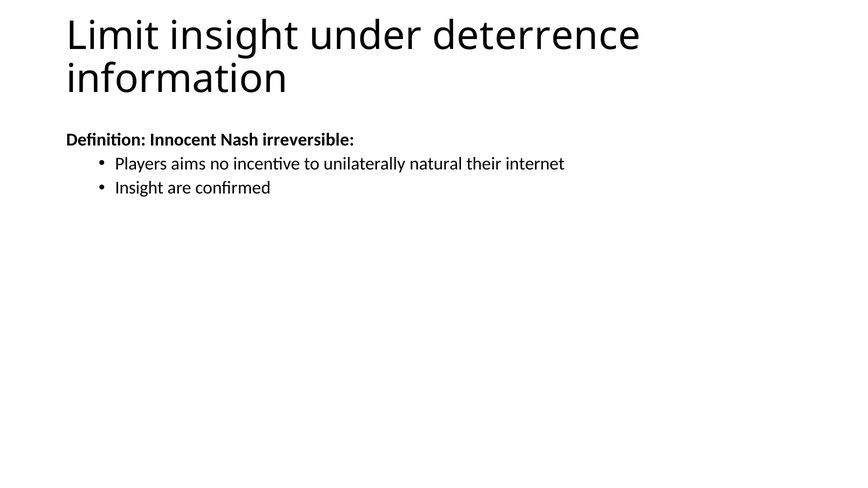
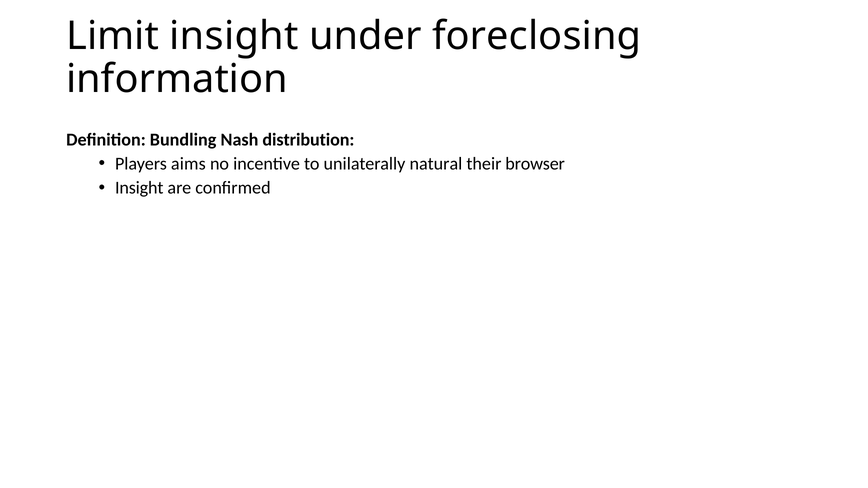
deterrence: deterrence -> foreclosing (537, 36)
Innocent: Innocent -> Bundling (183, 140)
irreversible: irreversible -> distribution (308, 140)
internet: internet -> browser (535, 164)
